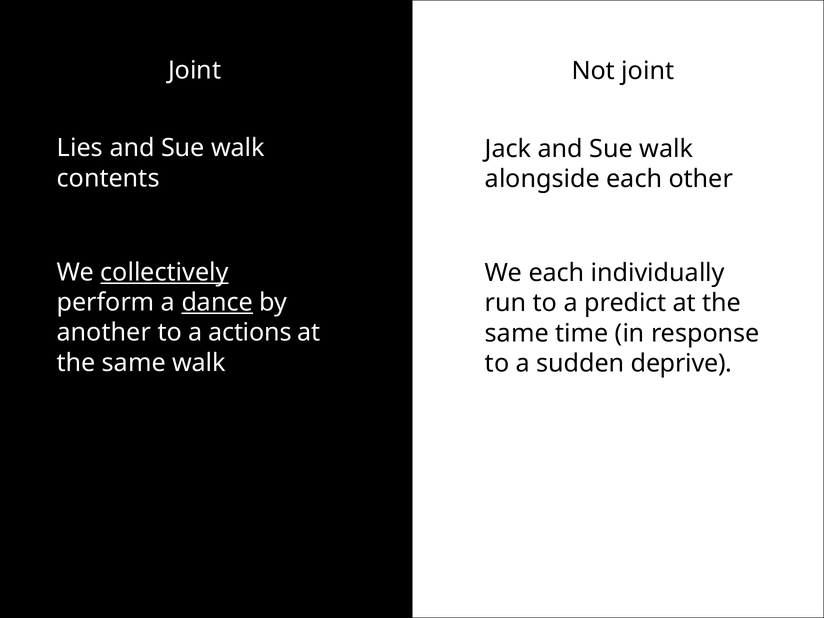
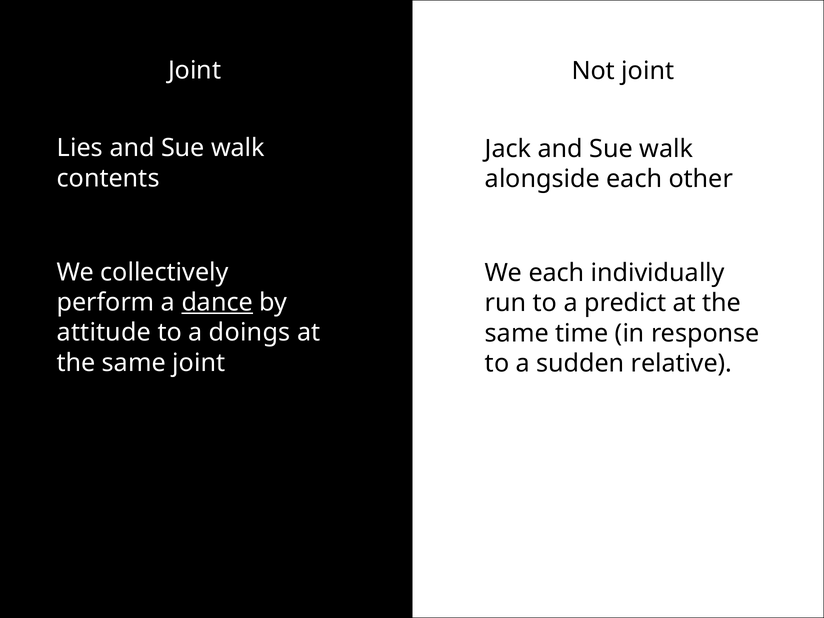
collectively underline: present -> none (164, 272)
another: another -> attitude (104, 333)
actions: actions -> doings (250, 333)
same walk: walk -> joint (199, 363)
deprive: deprive -> relative (681, 364)
